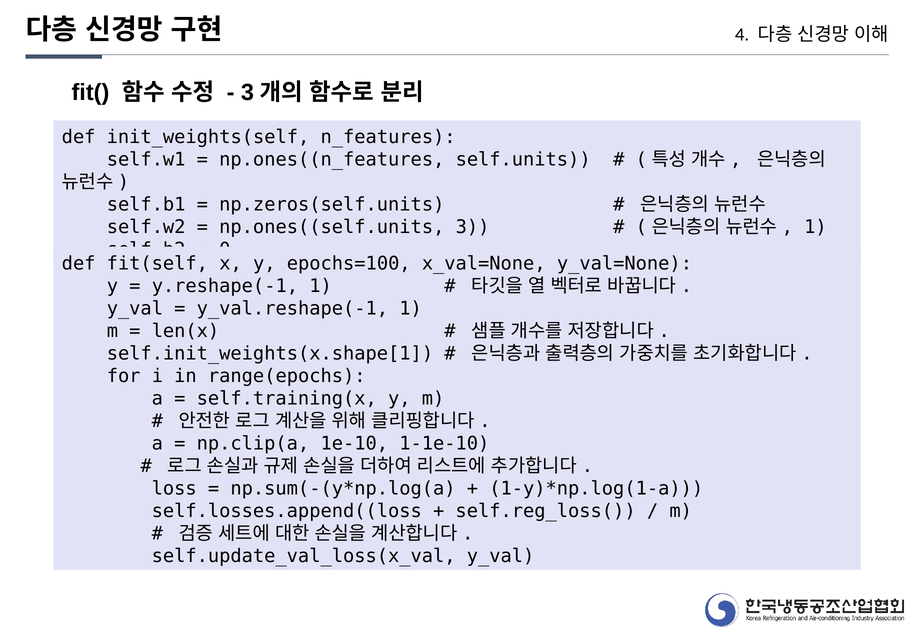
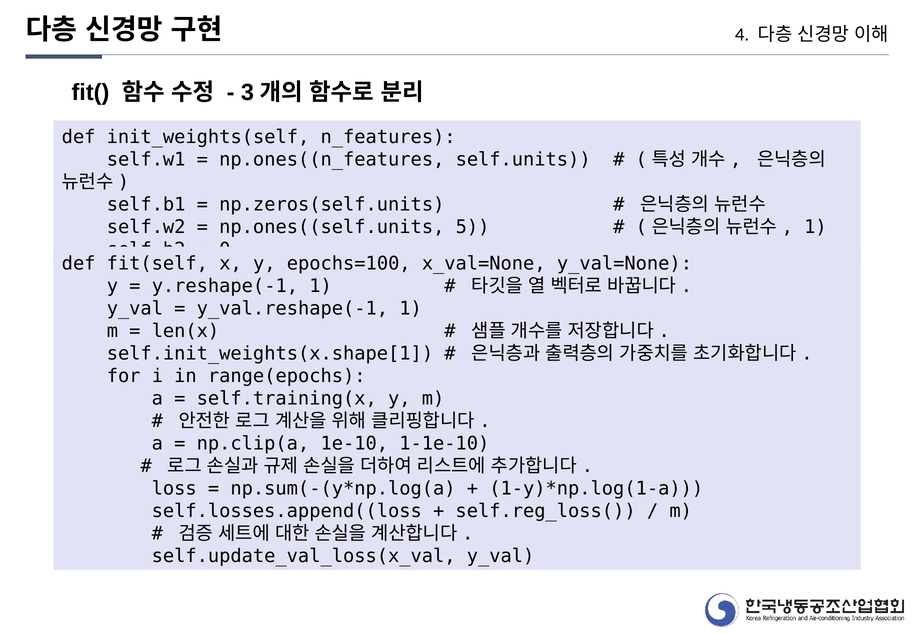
3: 3 -> 5 (473, 227)
